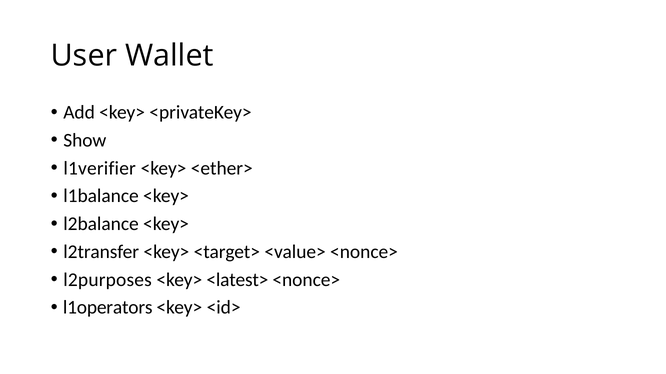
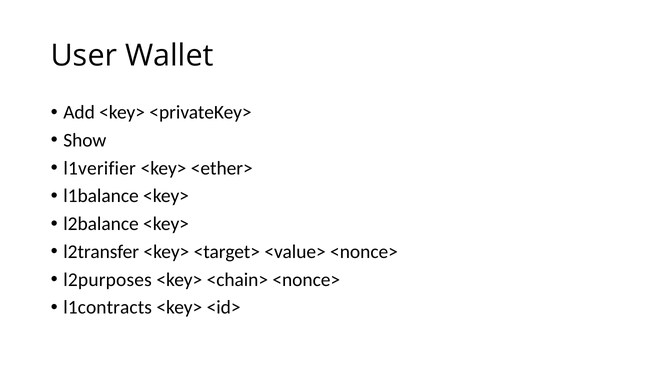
<latest>: <latest> -> <chain> (237, 280)
l1operators: l1operators -> l1contracts (108, 308)
